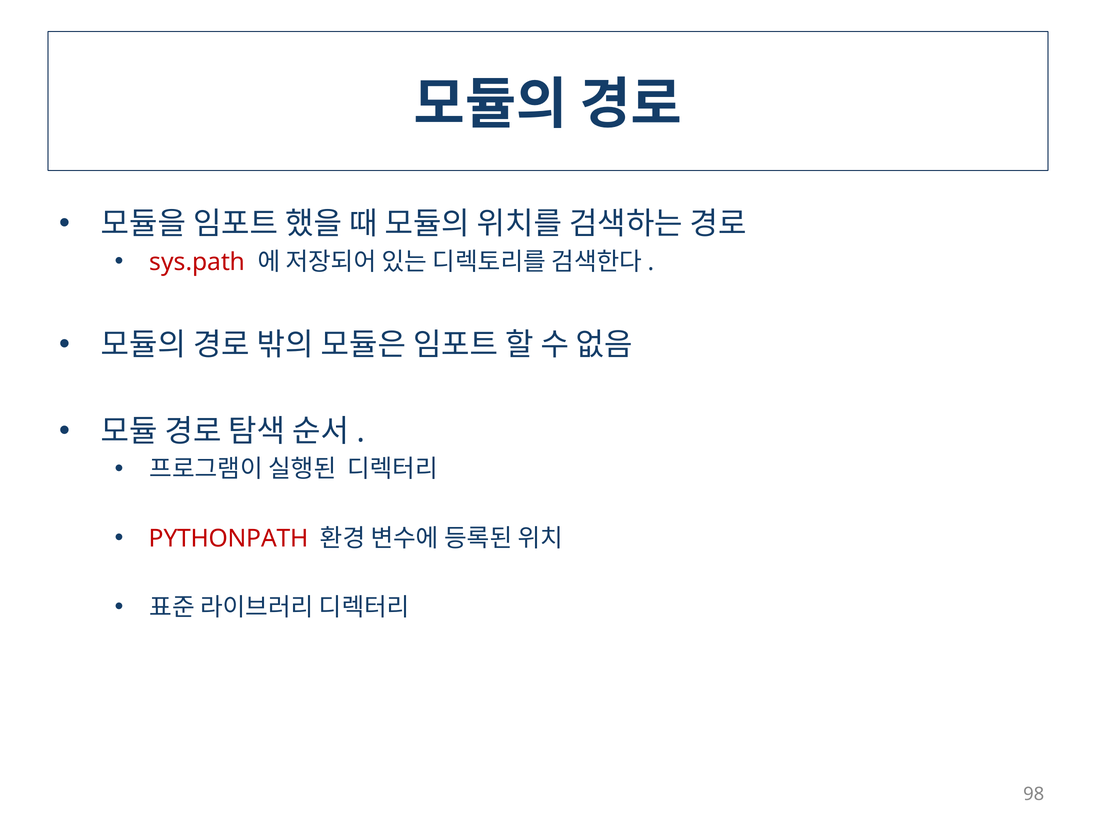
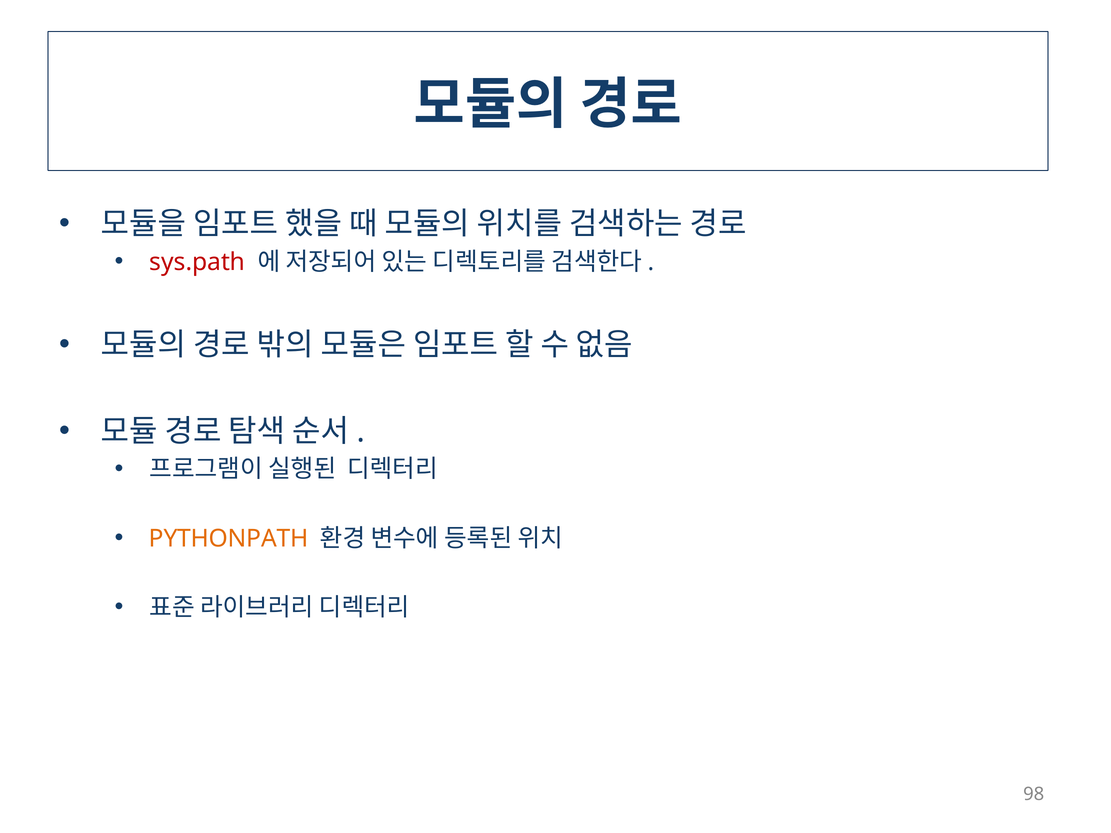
PYTHONPATH colour: red -> orange (229, 539)
